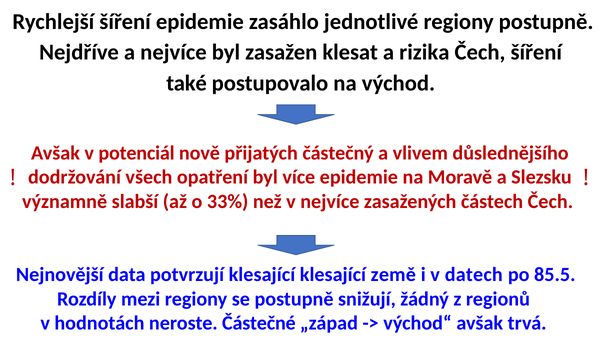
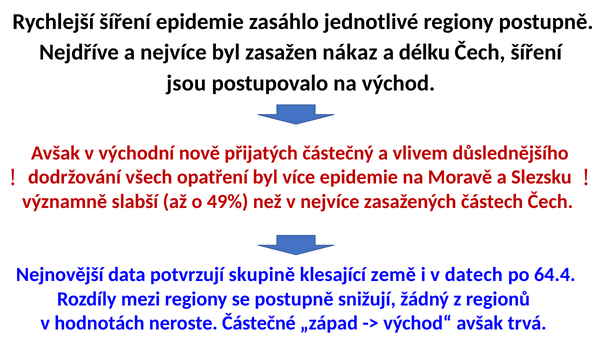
klesat: klesat -> nákaz (350, 52)
rizika: rizika -> délku (424, 52)
také: také -> jsou (186, 83)
potenciál: potenciál -> východní (136, 153)
33%: 33% -> 49% (228, 201)
potvrzují klesající: klesající -> skupině (262, 274)
85.5: 85.5 -> 64.4 (555, 274)
